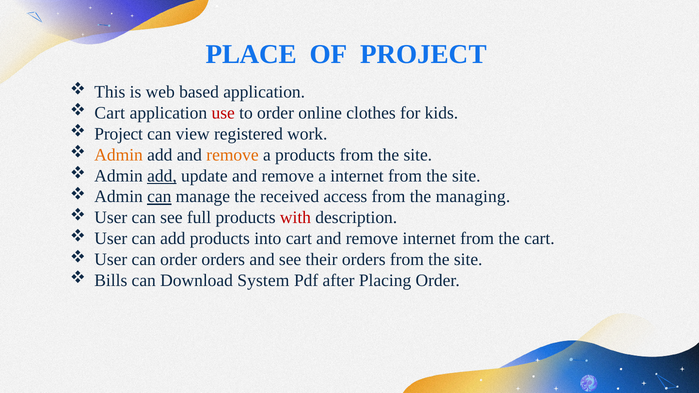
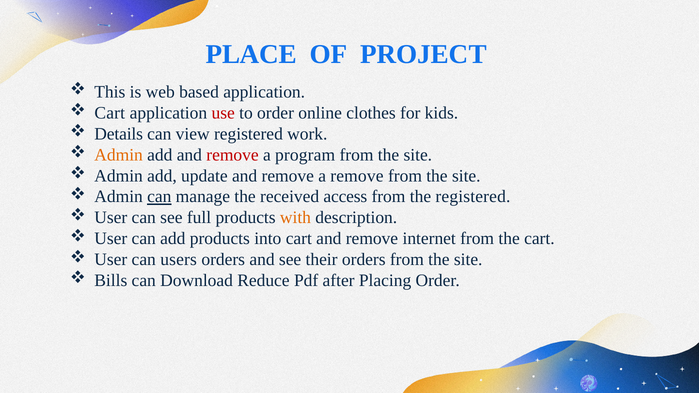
Project: Project -> Details (119, 134)
remove colour: orange -> red (232, 155)
a products: products -> program (305, 155)
add underline: present -> none (162, 176)
a internet: internet -> remove (357, 176)
the managing: managing -> registered (473, 197)
with colour: red -> orange (295, 218)
can order: order -> users (179, 260)
System: System -> Reduce (263, 281)
